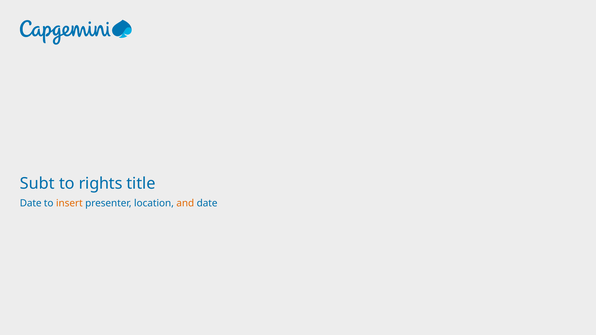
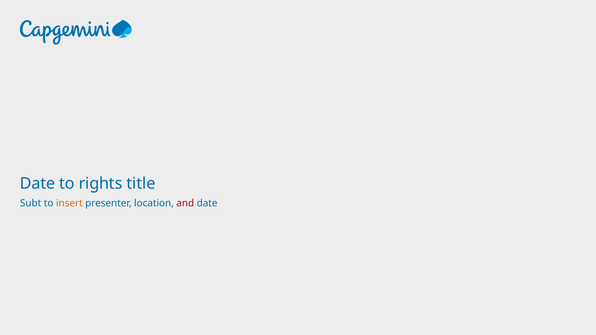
Subt: Subt -> Date (37, 184)
Date: Date -> Subt (31, 203)
and colour: orange -> red (185, 203)
